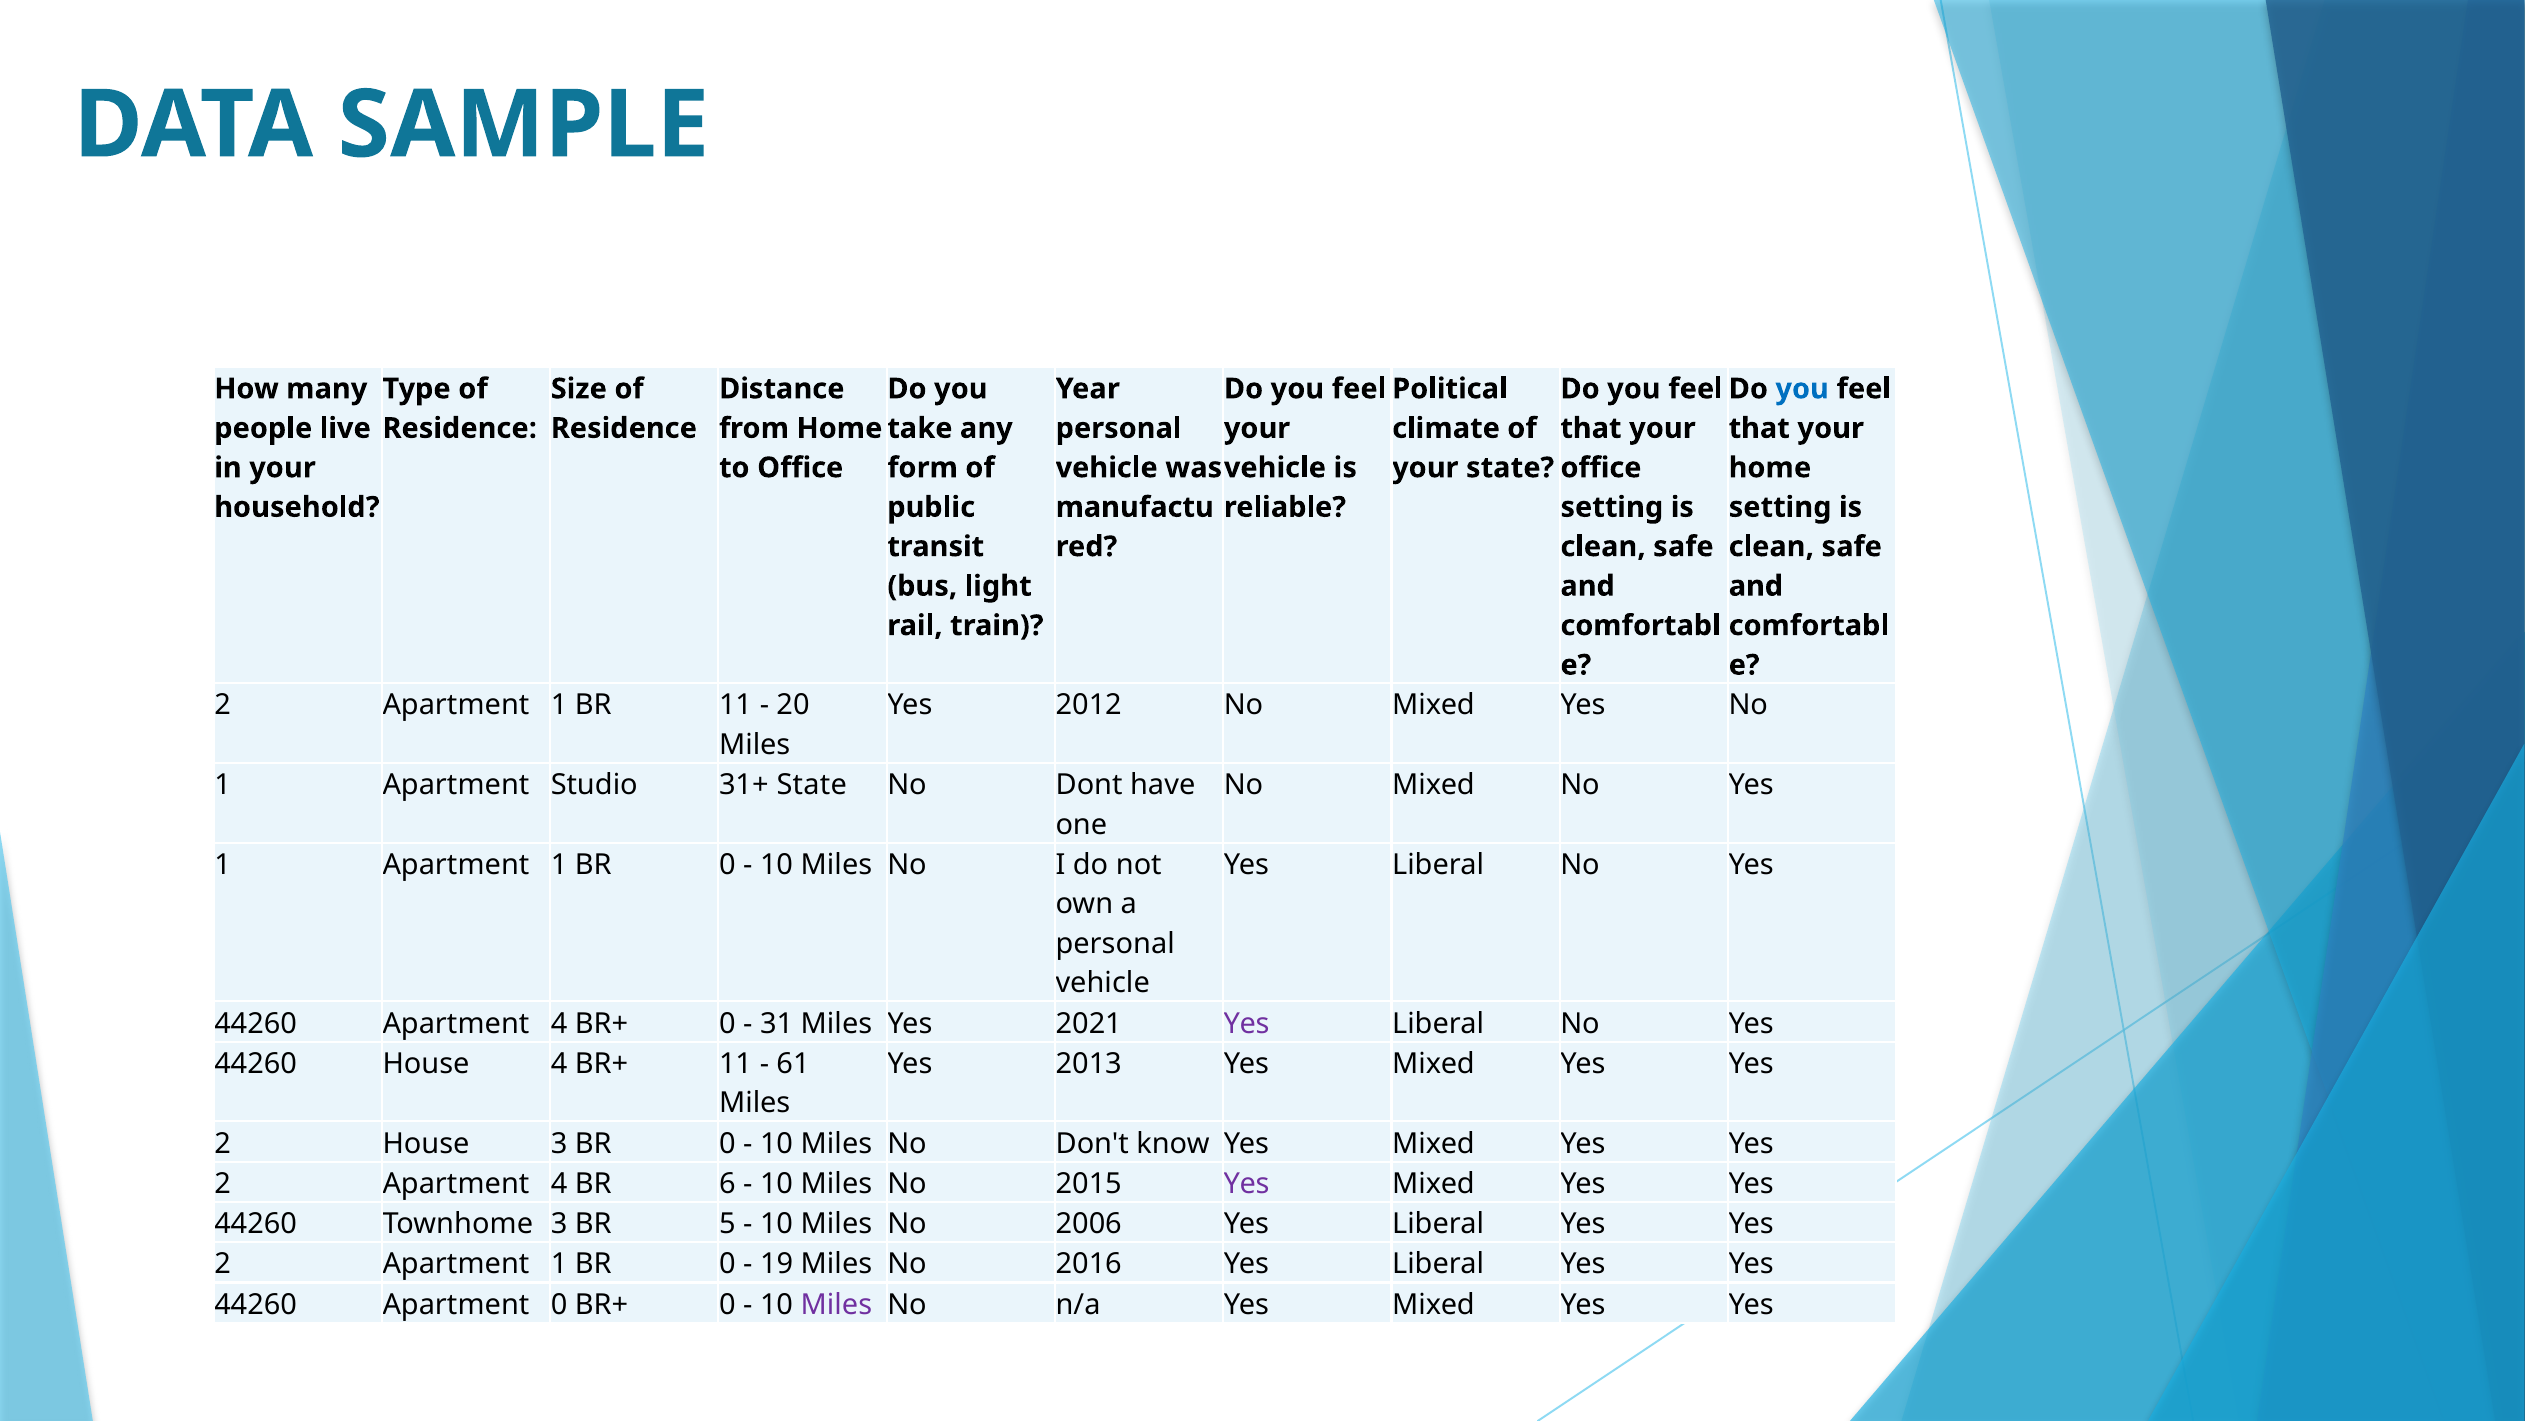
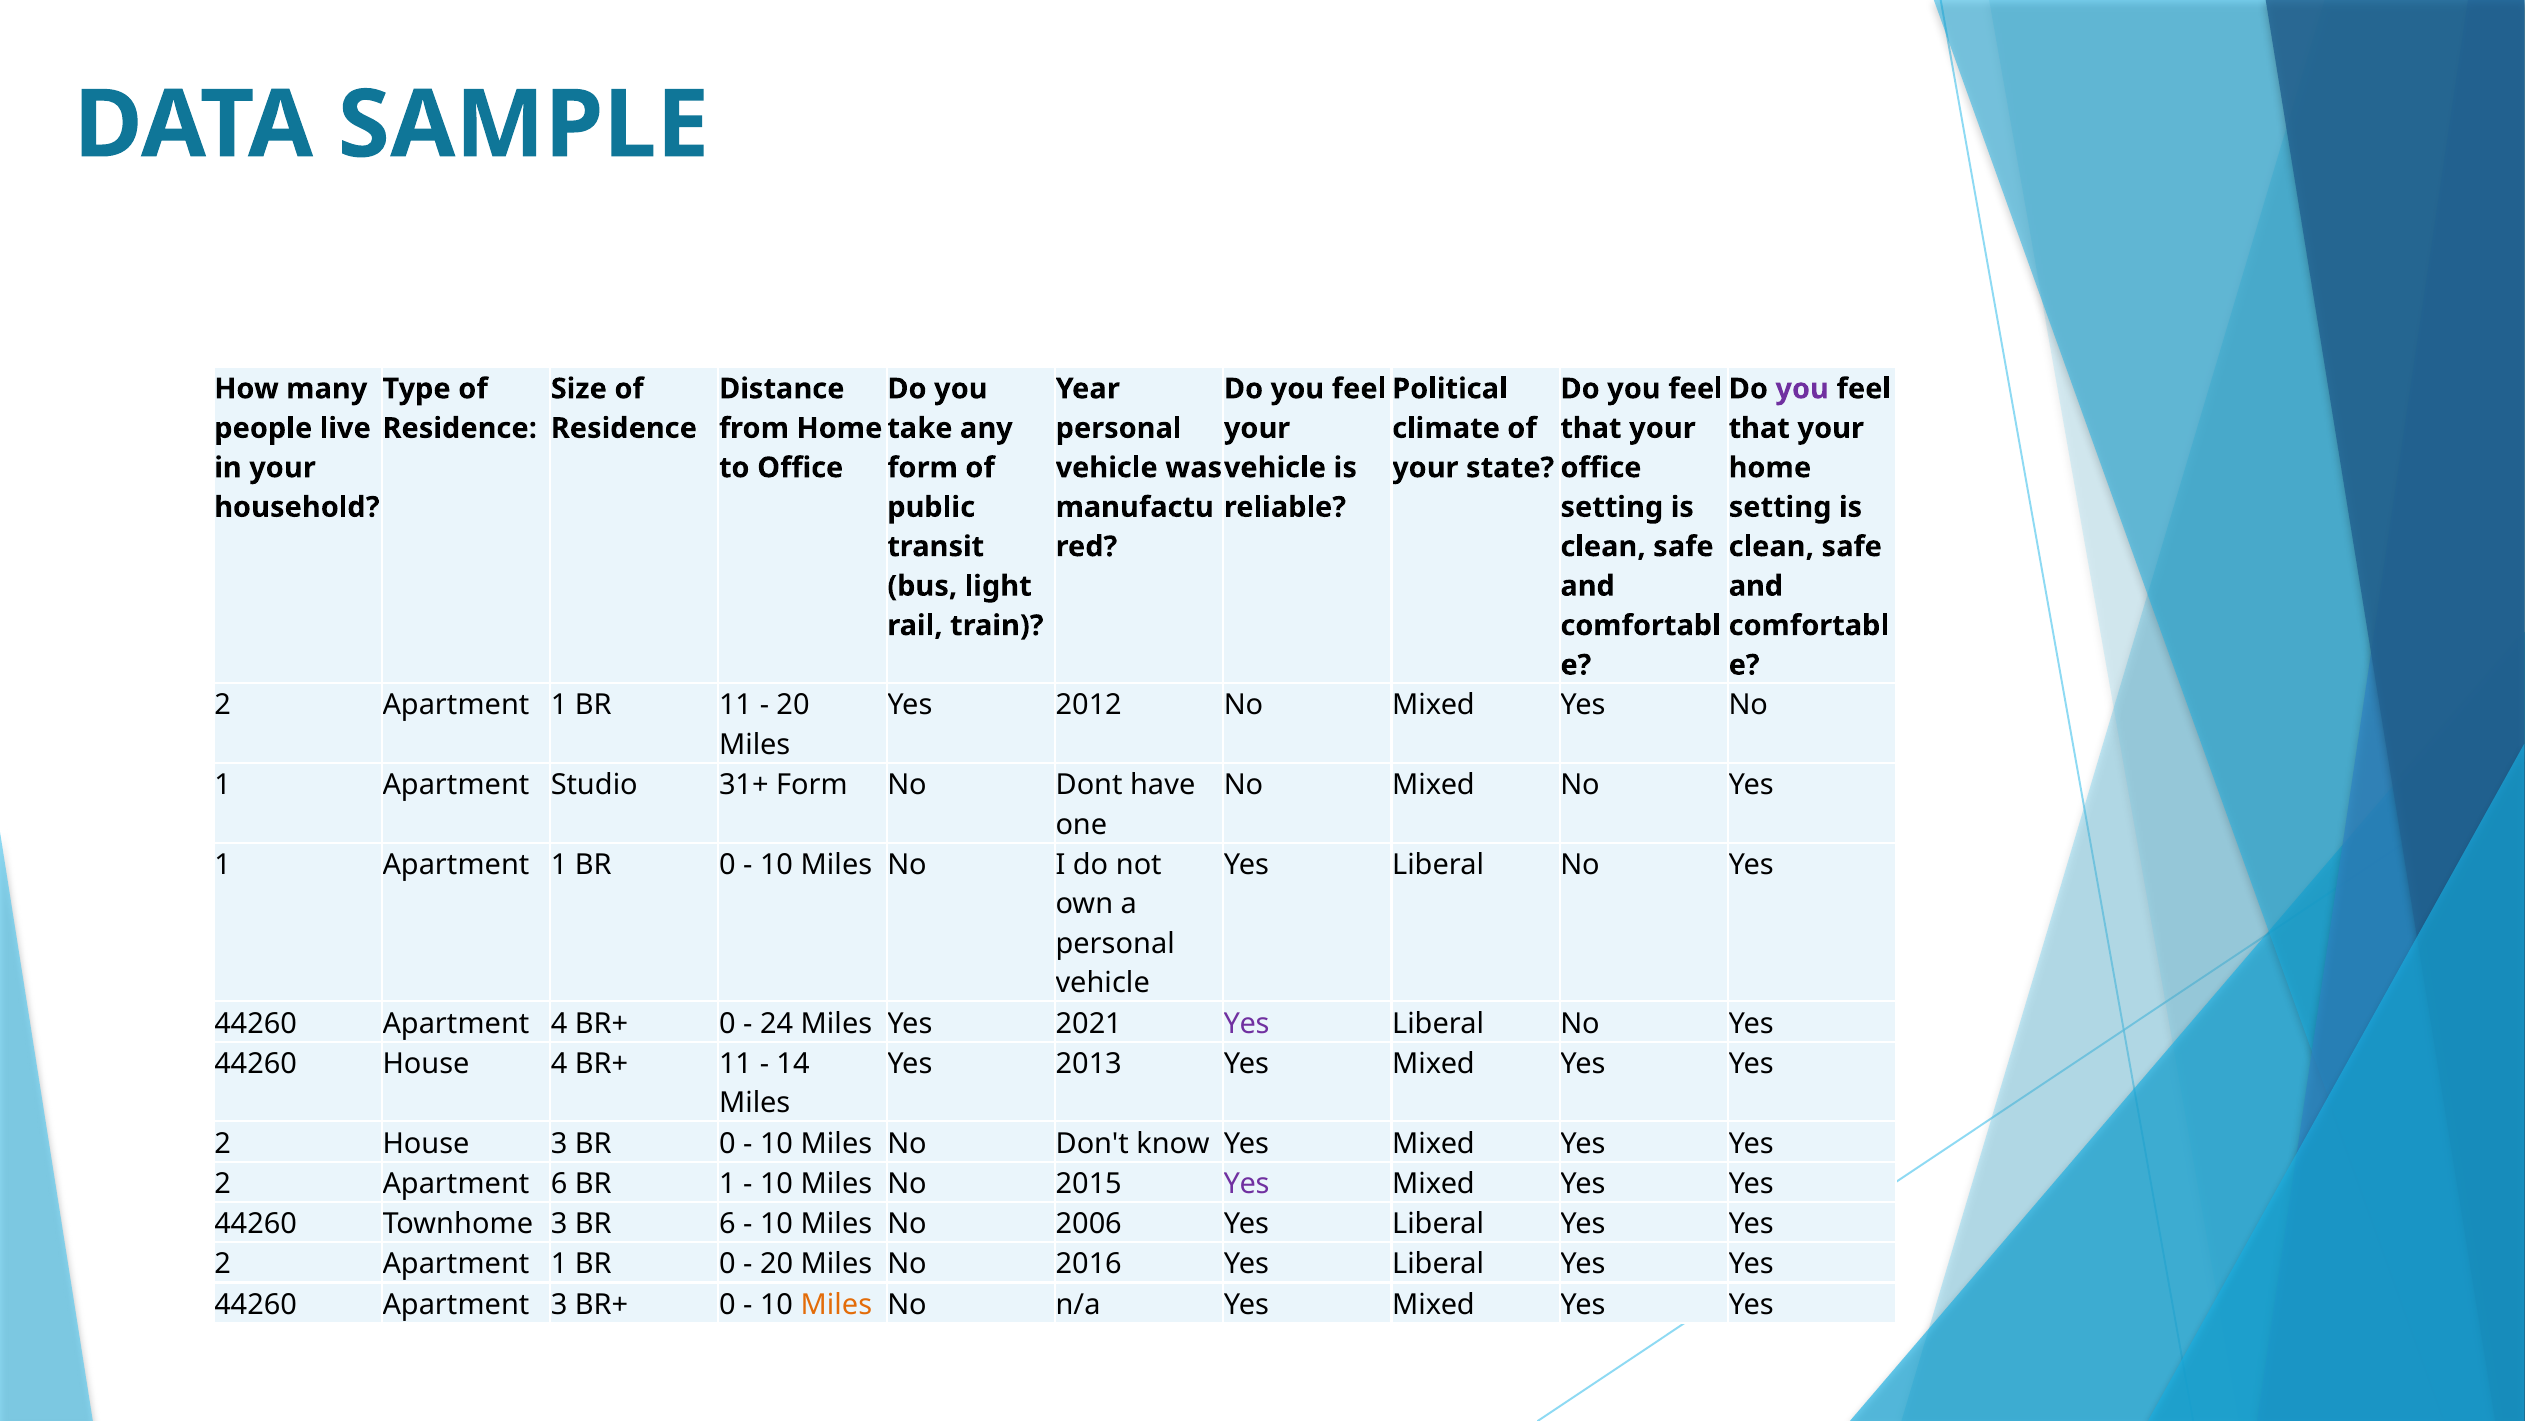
you colour: blue -> purple (1802, 389)
31+ State: State -> Form (812, 785)
31: 31 -> 24 (777, 1023)
61: 61 -> 14 (793, 1063)
2 Apartment 4: 4 -> 6 (559, 1183)
BR 6: 6 -> 1 (727, 1183)
BR 5: 5 -> 6 (727, 1223)
19: 19 -> 20 (777, 1264)
Apartment 0: 0 -> 3 (559, 1304)
Miles colour: purple -> orange (836, 1304)
